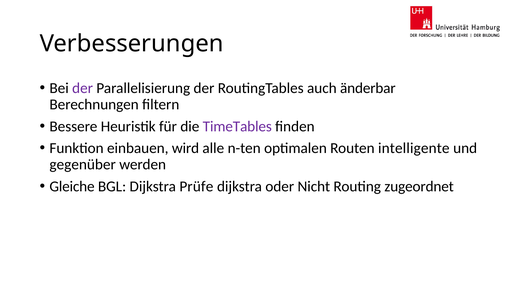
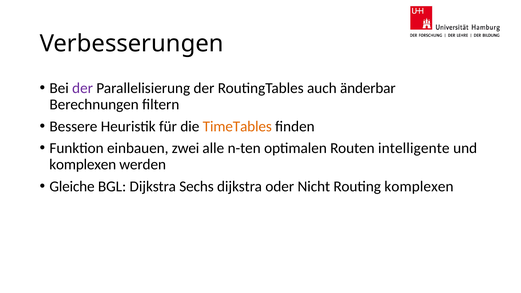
TimeTables colour: purple -> orange (237, 126)
wird: wird -> zwei (186, 148)
gegenüber: gegenüber -> komplexen (83, 165)
Prüfe: Prüfe -> Sechs (197, 186)
Routing zugeordnet: zugeordnet -> komplexen (419, 186)
